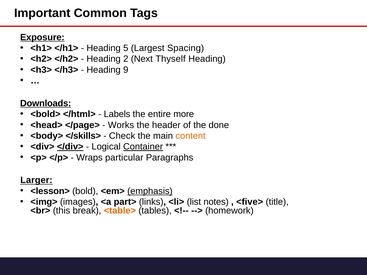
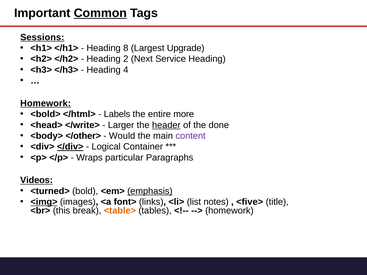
Common underline: none -> present (100, 13)
Exposure: Exposure -> Sessions (42, 37)
5: 5 -> 8 (126, 48)
Spacing: Spacing -> Upgrade (186, 48)
Thyself: Thyself -> Service (171, 59)
9: 9 -> 4 (126, 70)
Downloads: Downloads -> Homework (46, 103)
</page>: </page> -> </write> (82, 125)
Works: Works -> Larger (121, 125)
header underline: none -> present (166, 125)
</skills>: </skills> -> </other> (83, 136)
Check: Check -> Would (122, 136)
content colour: orange -> purple (191, 136)
Container underline: present -> none (143, 147)
Larger: Larger -> Videos (36, 180)
<lesson>: <lesson> -> <turned> (50, 191)
<img> underline: none -> present (44, 202)
part>: part> -> font> (125, 202)
